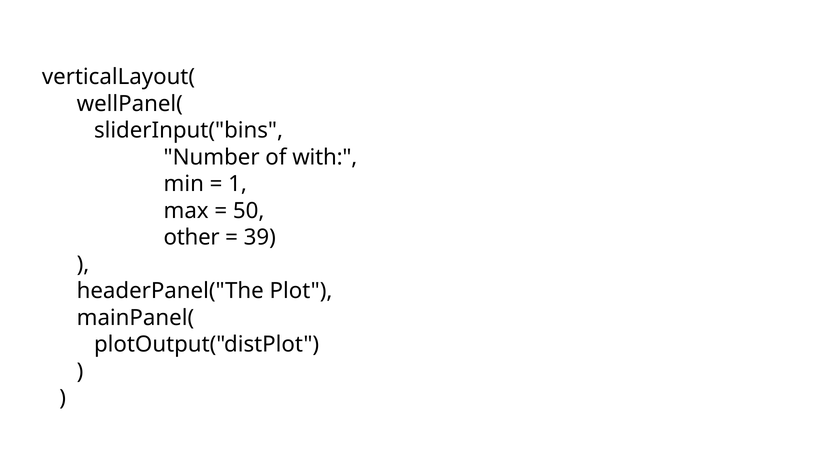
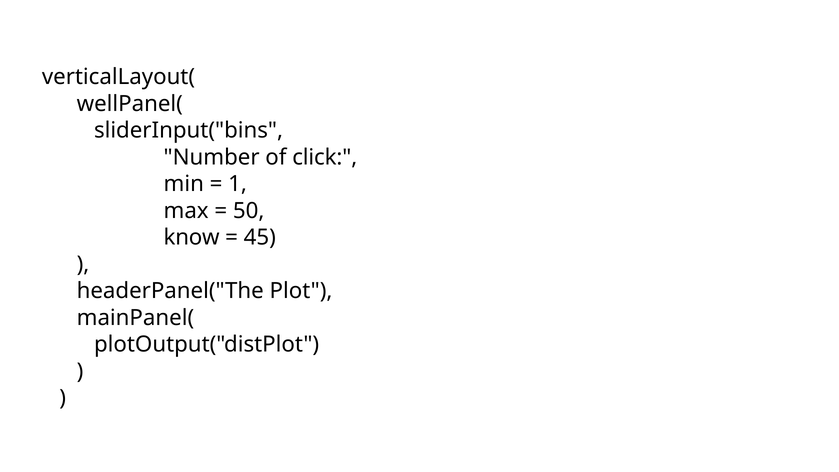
with: with -> click (325, 157)
other: other -> know (192, 238)
39: 39 -> 45 (260, 238)
